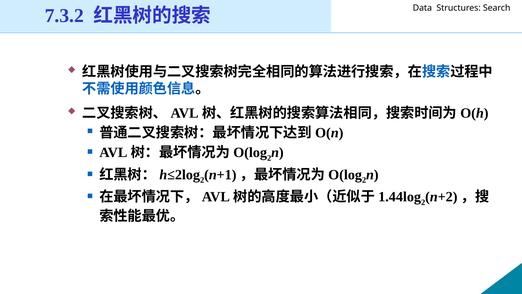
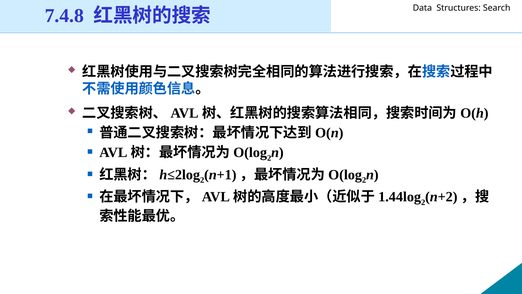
7.3.2: 7.3.2 -> 7.4.8 (64, 16)
